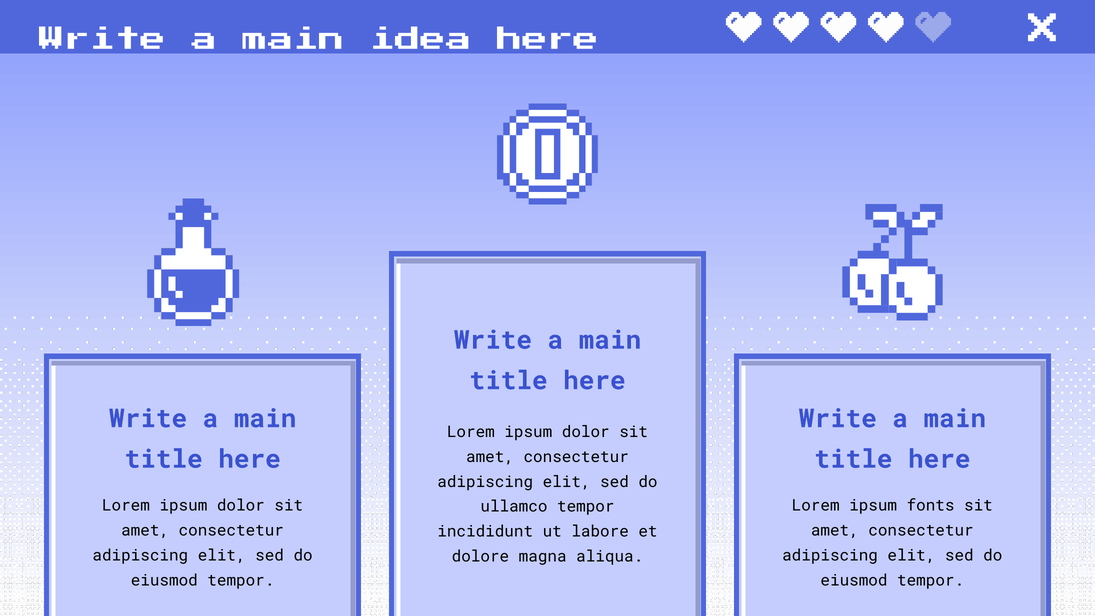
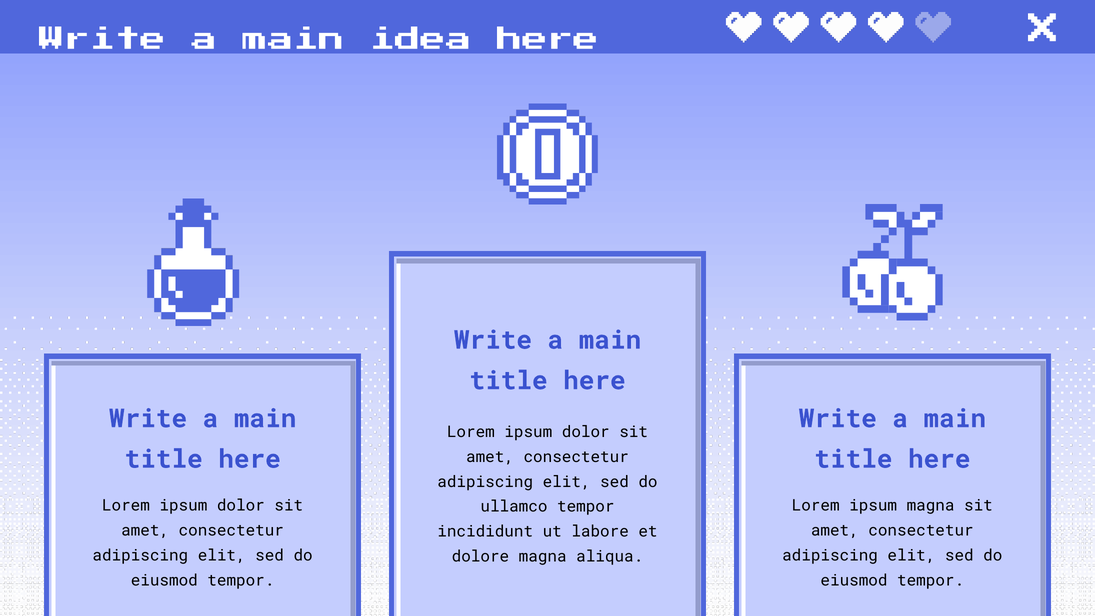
ipsum fonts: fonts -> magna (931, 506)
